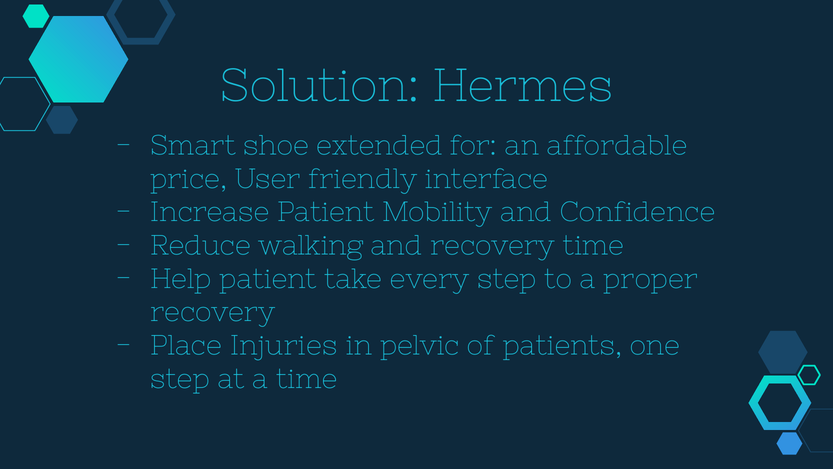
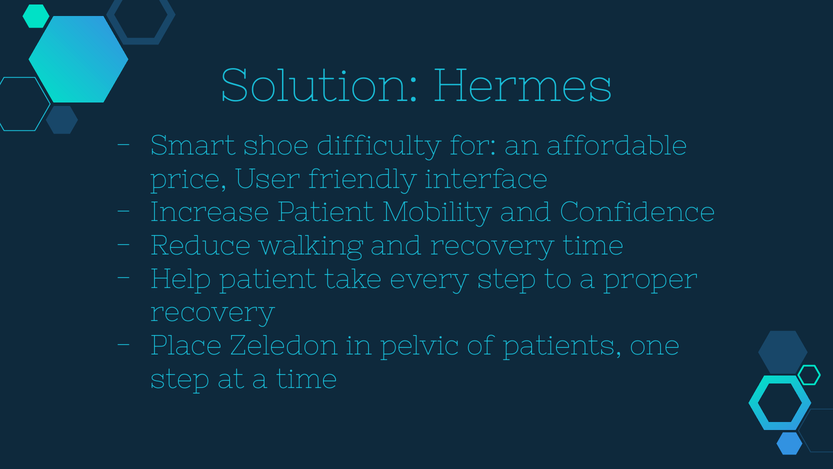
extended: extended -> difficulty (379, 145)
Injuries: Injuries -> Zeledon (284, 345)
